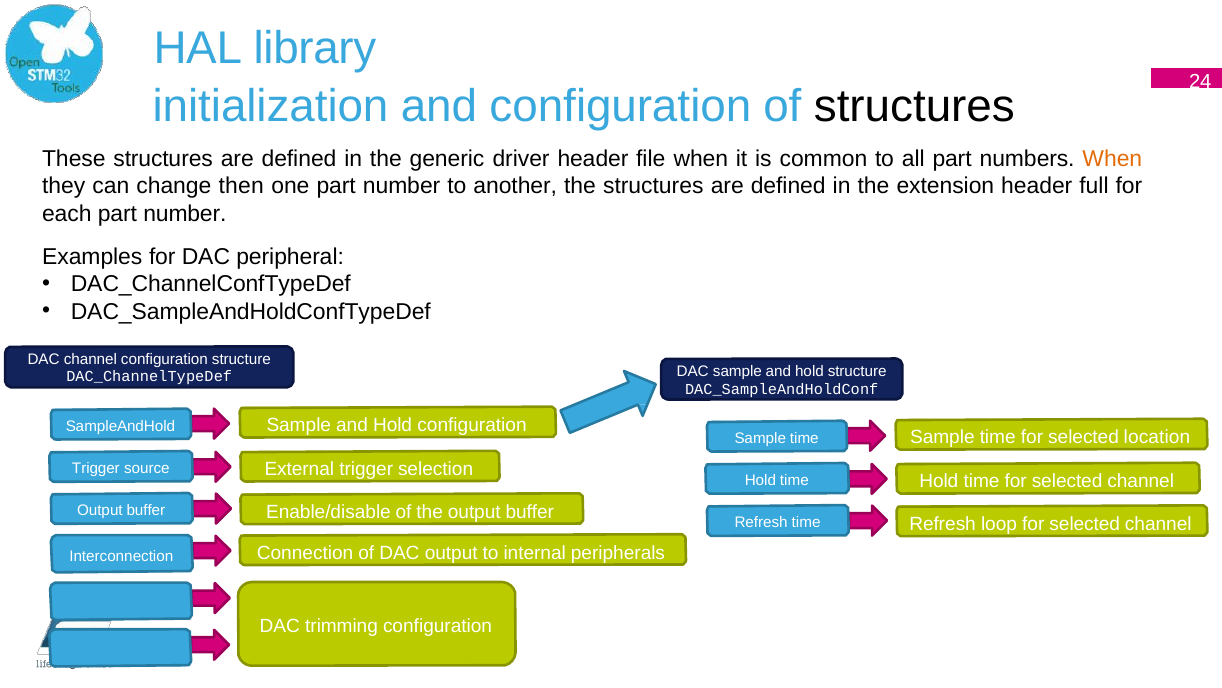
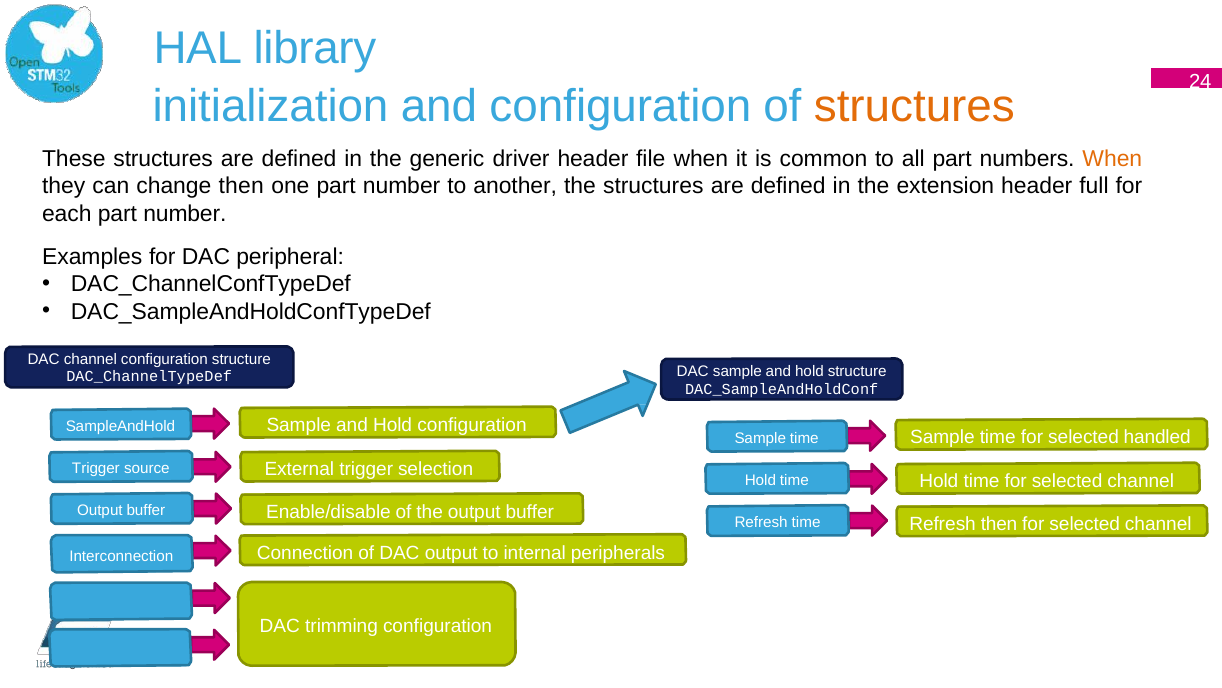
structures colour: black -> orange (914, 106)
location: location -> handled (1157, 437)
Refresh loop: loop -> then (999, 524)
